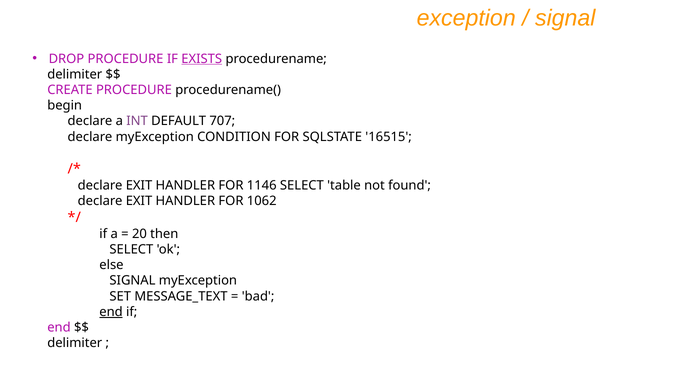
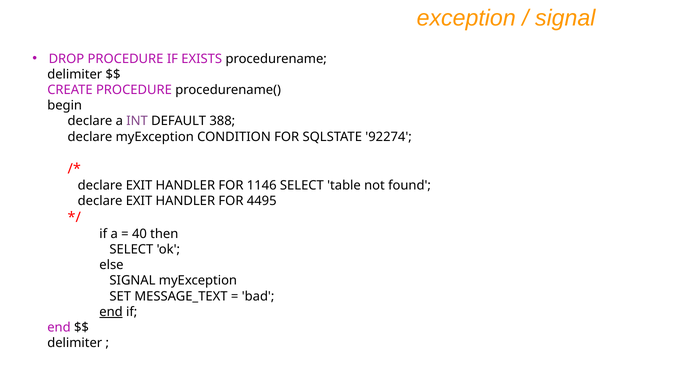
EXISTS underline: present -> none (202, 59)
707: 707 -> 388 (222, 121)
16515: 16515 -> 92274 (389, 137)
1062: 1062 -> 4495 (262, 201)
20: 20 -> 40 (139, 234)
